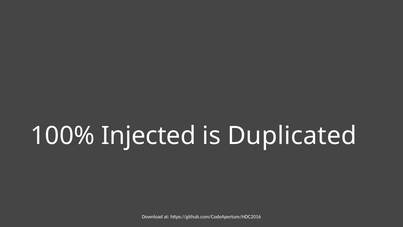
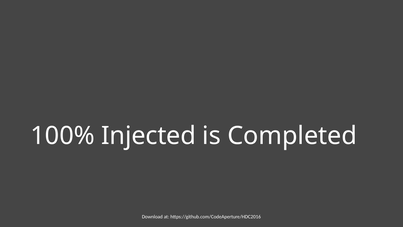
Duplicated: Duplicated -> Completed (292, 136)
